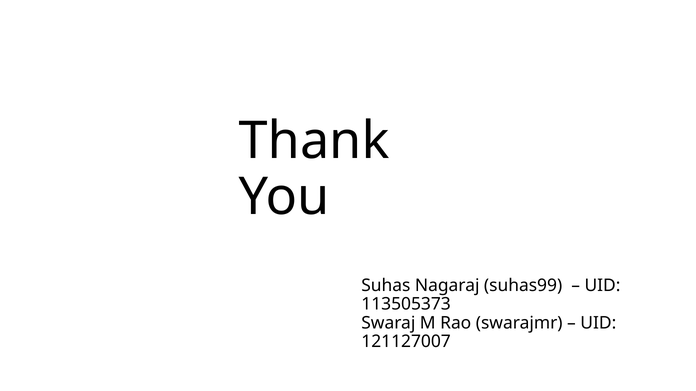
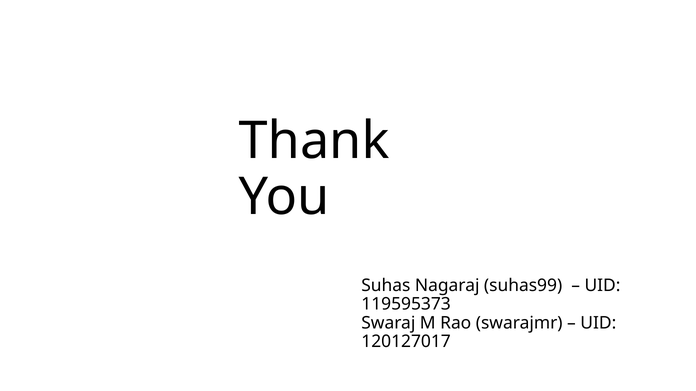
113505373: 113505373 -> 119595373 (406, 305)
121127007: 121127007 -> 120127017 (406, 342)
